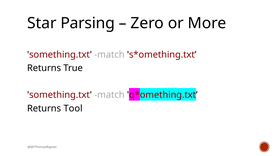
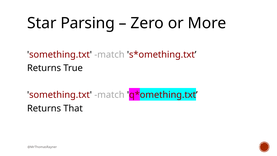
Tool: Tool -> That (73, 108)
